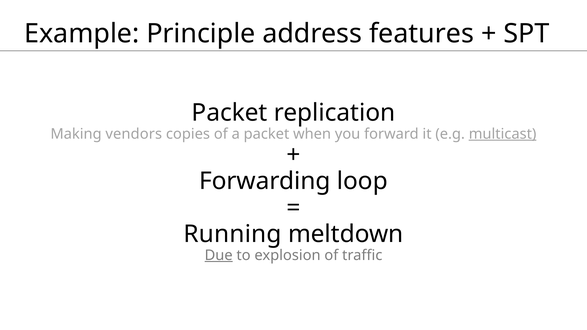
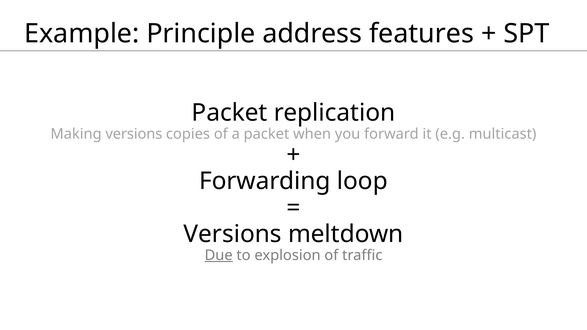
Making vendors: vendors -> versions (134, 134)
multicast underline: present -> none (503, 134)
Running: Running -> Versions (233, 234)
